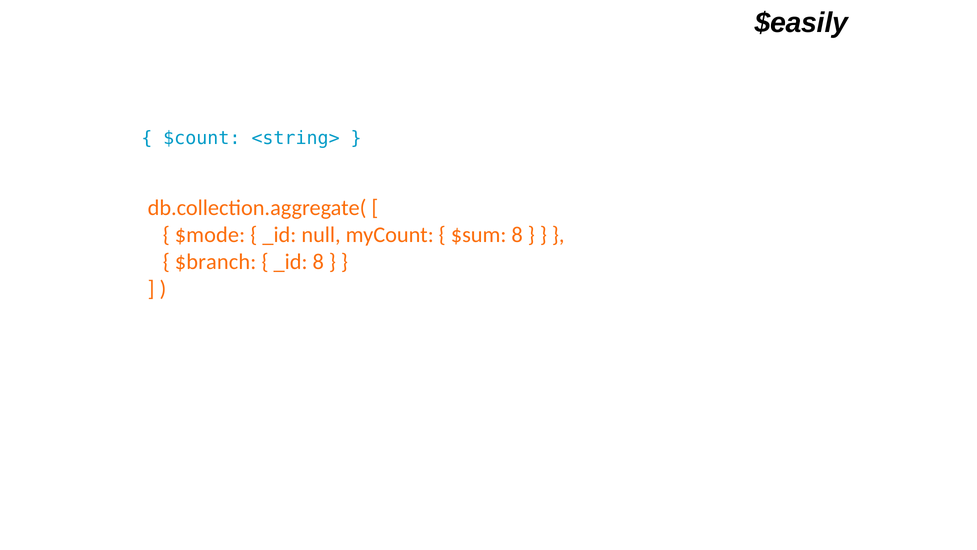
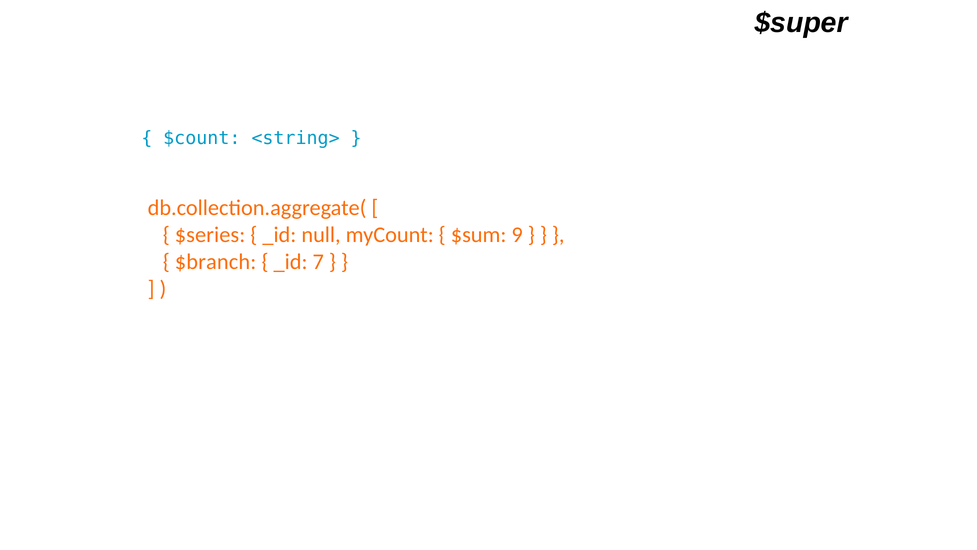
$easily: $easily -> $super (801, 23)
$mode: $mode -> $series (210, 235)
$sum 8: 8 -> 9 (517, 235)
_id 8: 8 -> 7 (318, 262)
